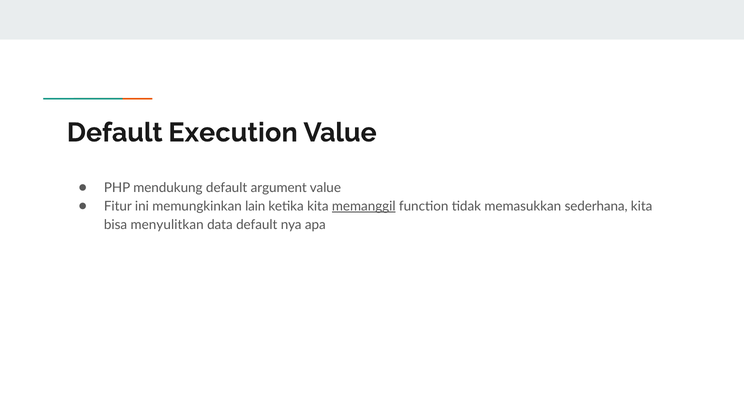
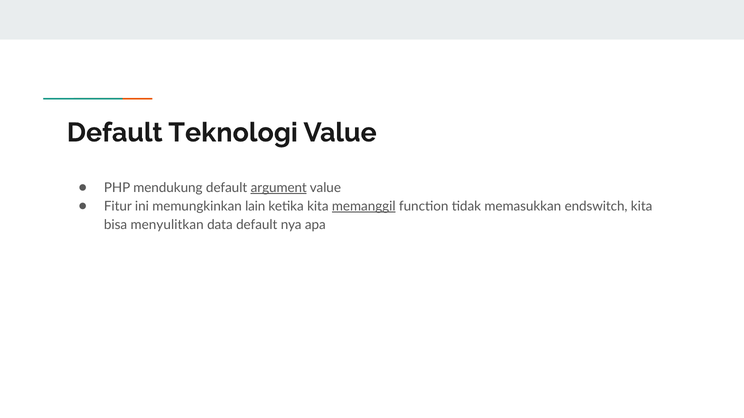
Execution: Execution -> Teknologi (233, 133)
argument underline: none -> present (279, 188)
sederhana: sederhana -> endswitch (596, 207)
